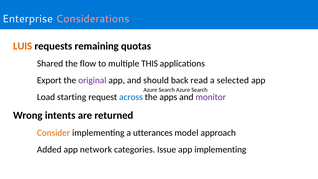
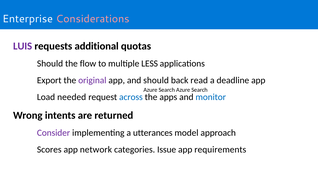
LUIS colour: orange -> purple (23, 46)
remaining: remaining -> additional (97, 46)
Shared: Shared -> Should (50, 64)
THIS: THIS -> LESS (150, 64)
selected: selected -> deadline (233, 80)
starting: starting -> needed (72, 97)
monitor colour: purple -> blue (211, 97)
Consider colour: orange -> purple (54, 133)
Added: Added -> Scores (49, 149)
app implementing: implementing -> requirements (220, 149)
